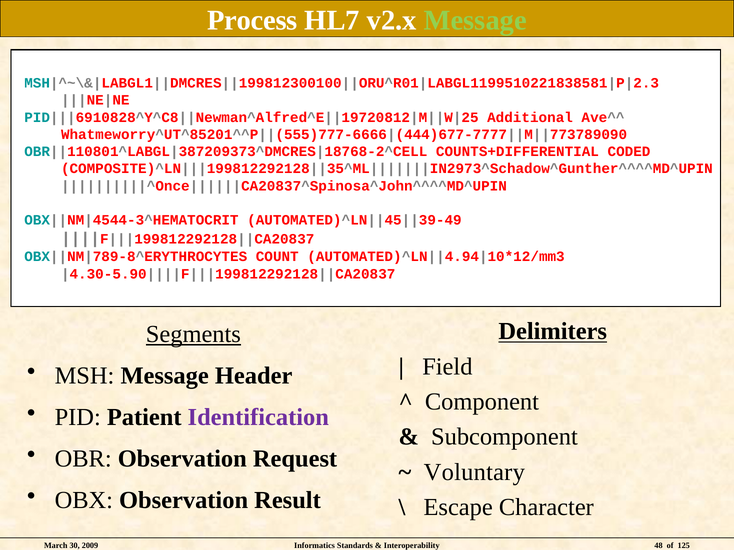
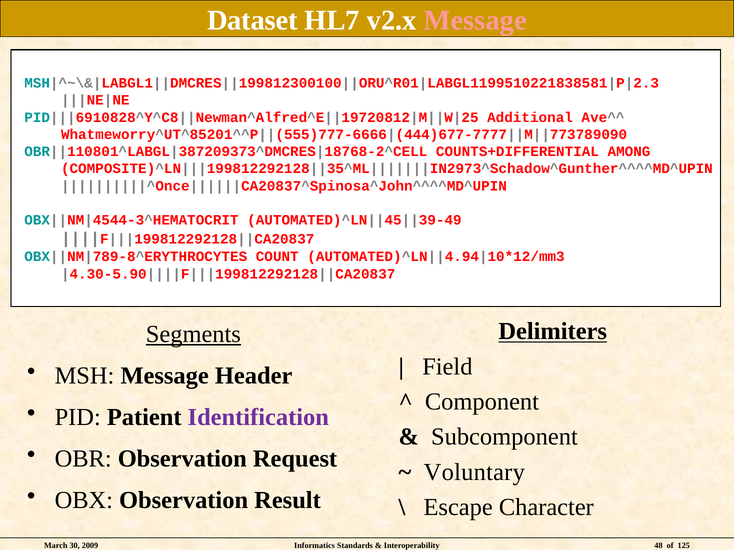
Process: Process -> Dataset (252, 20)
Message colour: light green -> pink (475, 20)
CODED: CODED -> AMONG (629, 152)
